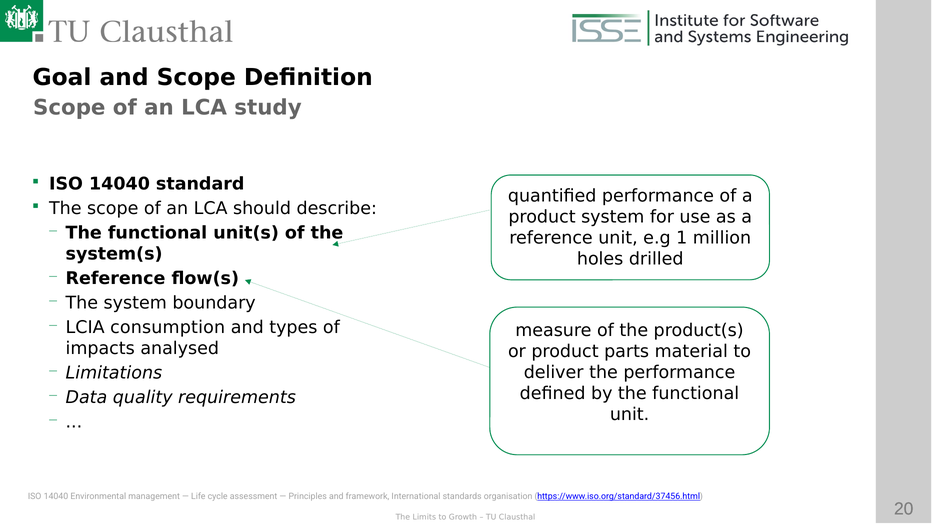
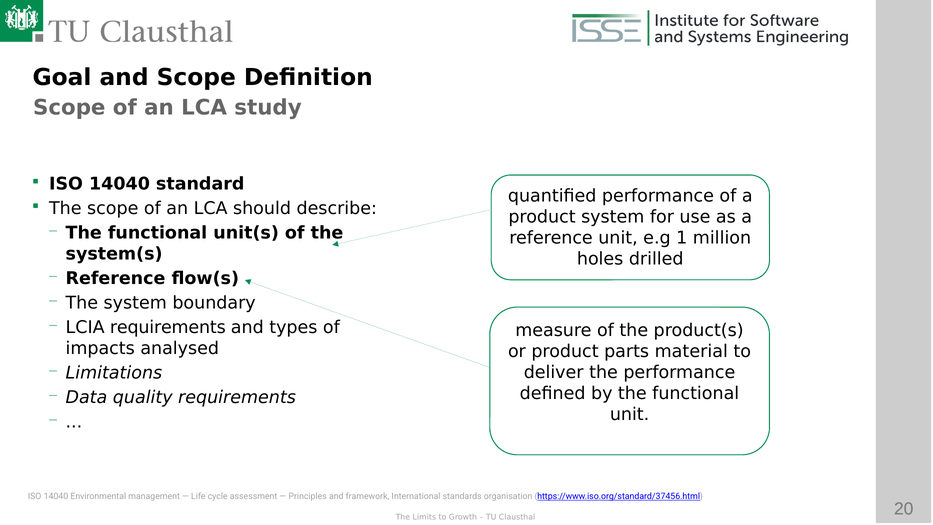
LCIA consumption: consumption -> requirements (168, 327)
